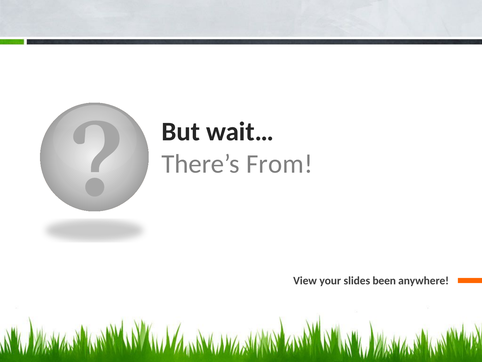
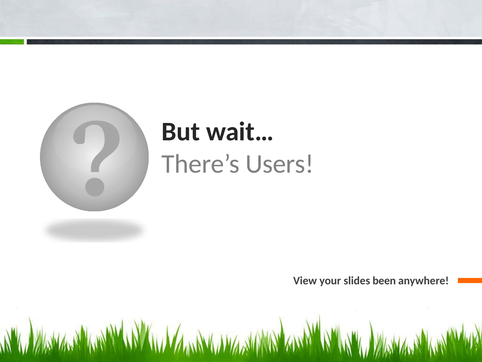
From: From -> Users (280, 164)
